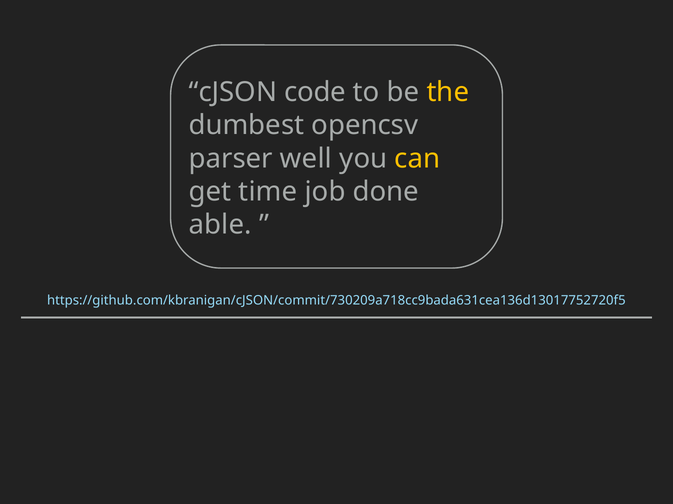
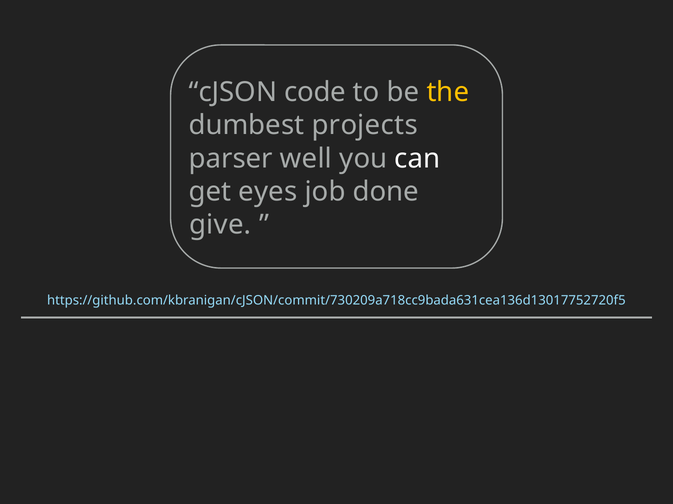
opencsv: opencsv -> projects (365, 126)
can colour: yellow -> white (417, 159)
time: time -> eyes (268, 192)
able: able -> give (220, 225)
